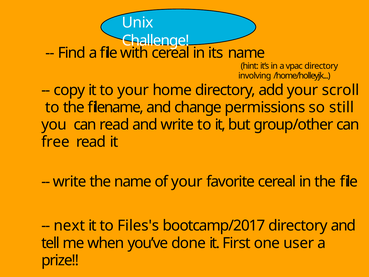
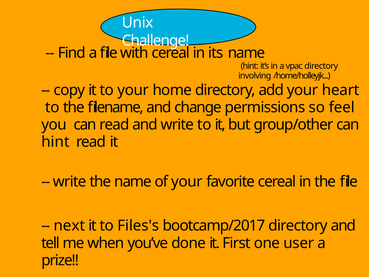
scroll: scroll -> heart (341, 90)
still: still -> feel (342, 107)
free: free -> hint (55, 142)
